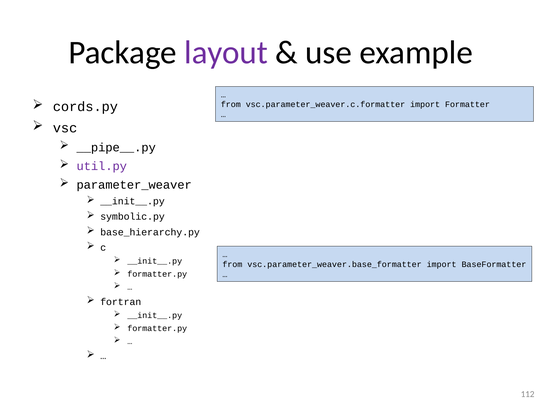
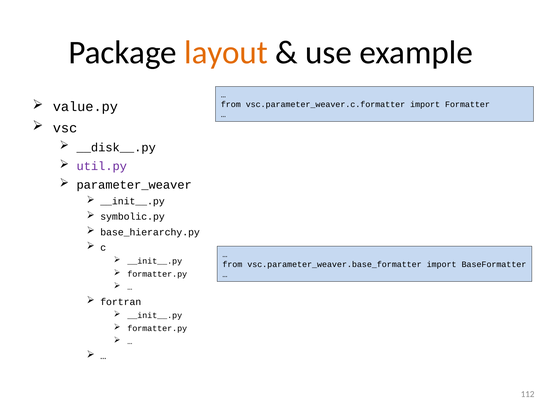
layout colour: purple -> orange (226, 52)
cords.py: cords.py -> value.py (85, 107)
__pipe__.py: __pipe__.py -> __disk__.py (116, 147)
